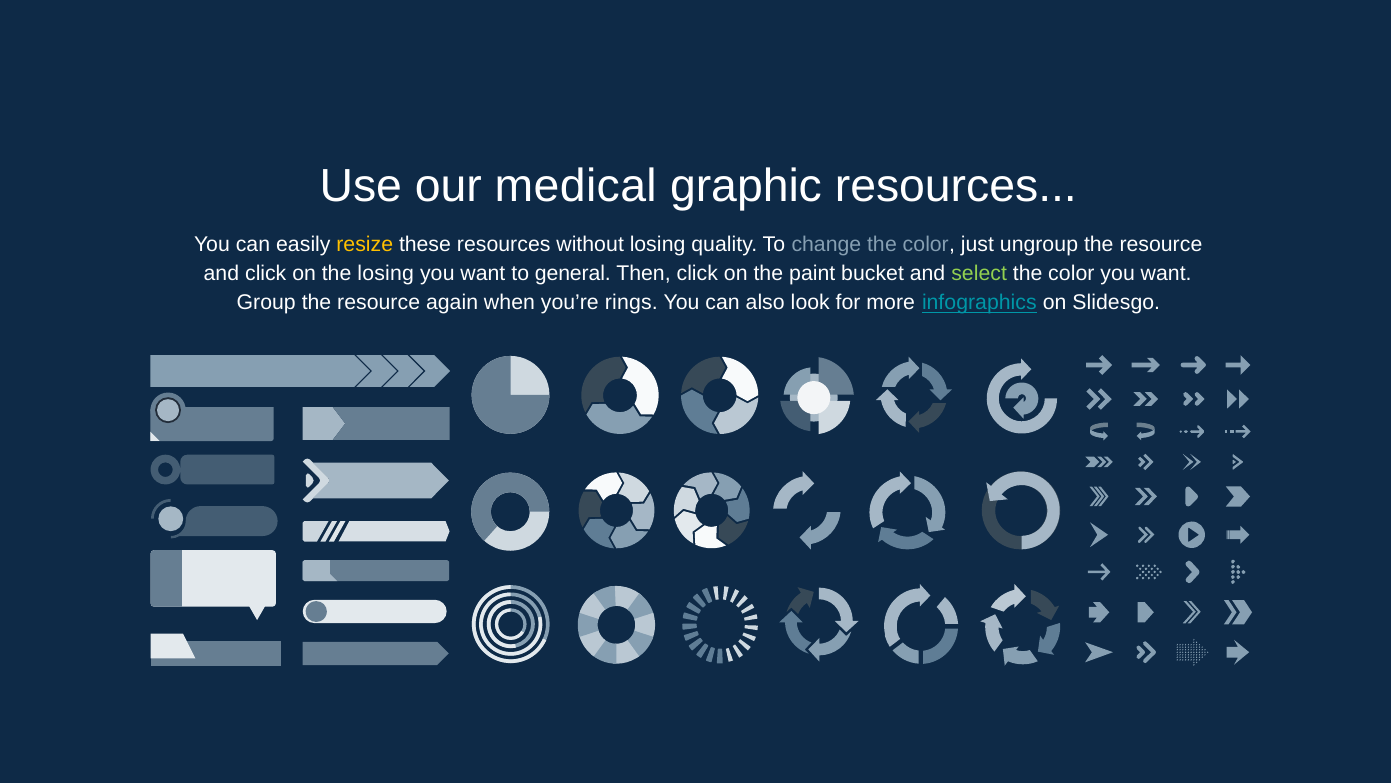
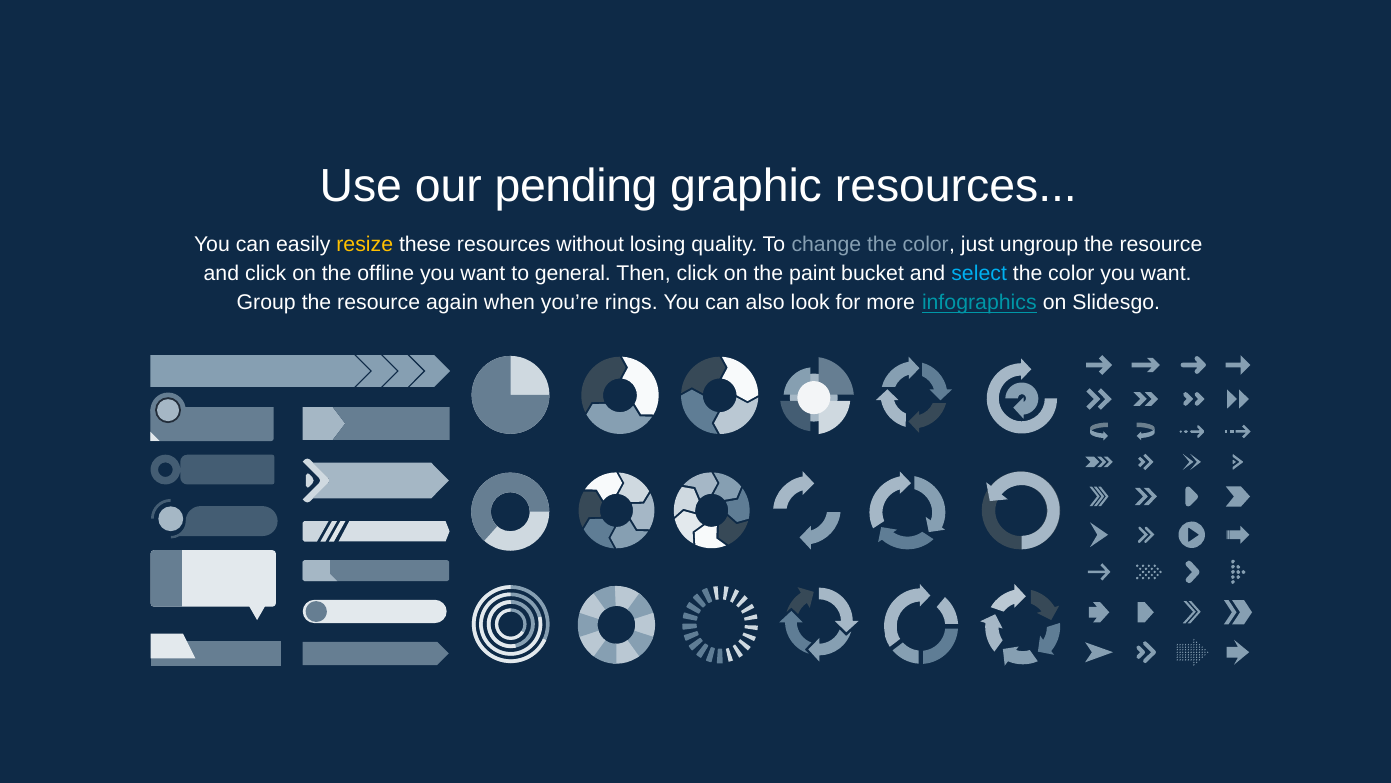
medical: medical -> pending (576, 186)
the losing: losing -> offline (386, 273)
select colour: light green -> light blue (979, 273)
